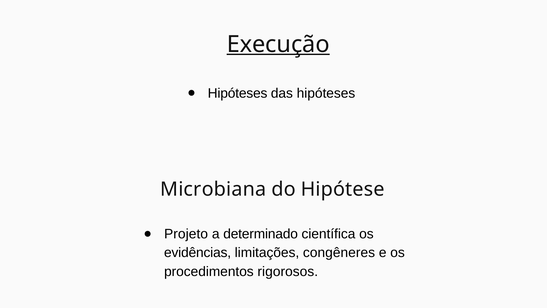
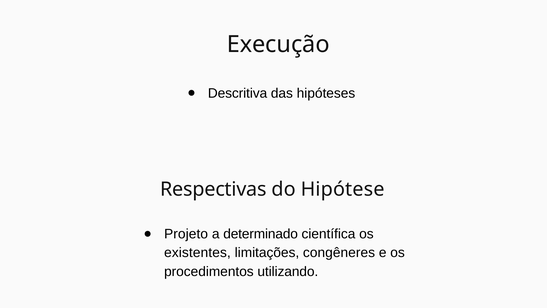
Execução underline: present -> none (278, 44)
Hipóteses: Hipóteses -> Descritiva (238, 93)
Microbiana: Microbiana -> Respectivas (213, 189)
evidências: evidências -> existentes (197, 253)
rigorosos: rigorosos -> utilizando (288, 271)
